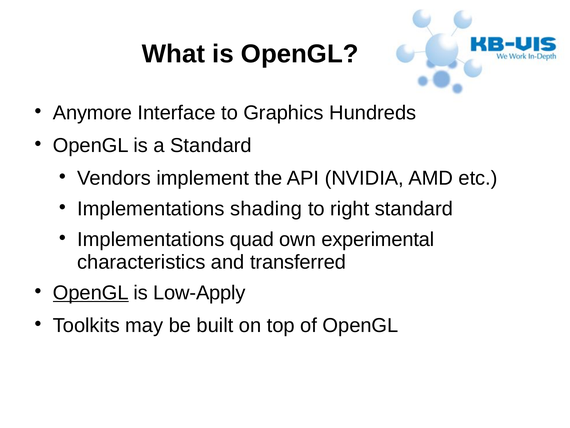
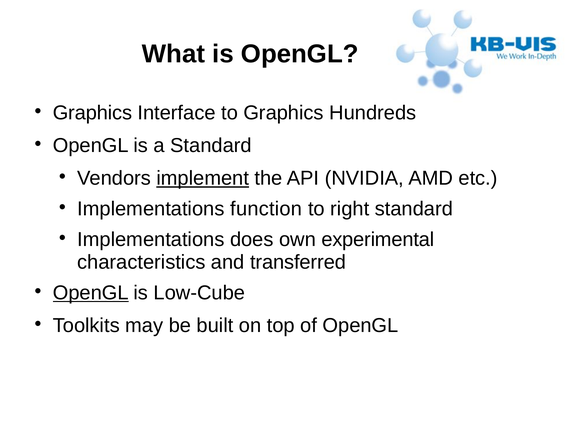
Anymore: Anymore -> Graphics (93, 113)
implement underline: none -> present (203, 178)
shading: shading -> function (266, 209)
quad: quad -> does (252, 239)
Low-Apply: Low-Apply -> Low-Cube (199, 292)
